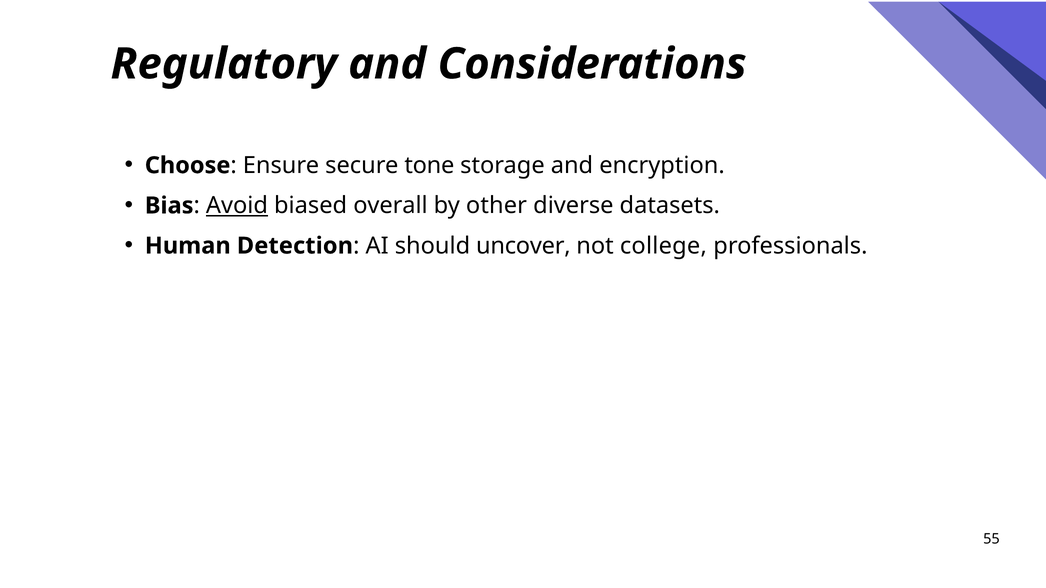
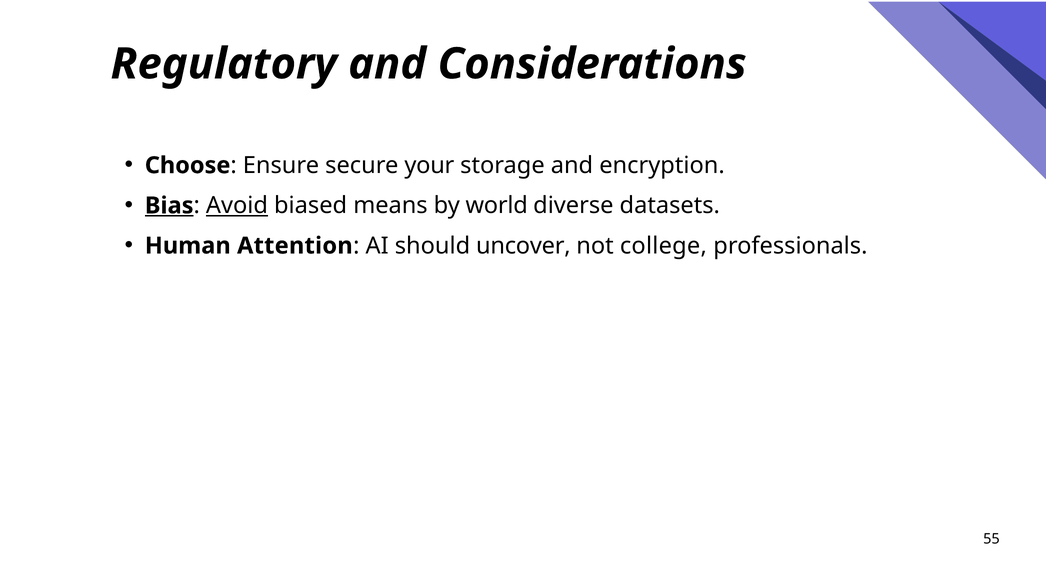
tone: tone -> your (429, 166)
Bias underline: none -> present (169, 206)
overall: overall -> means (390, 206)
other: other -> world (497, 206)
Detection: Detection -> Attention (295, 246)
